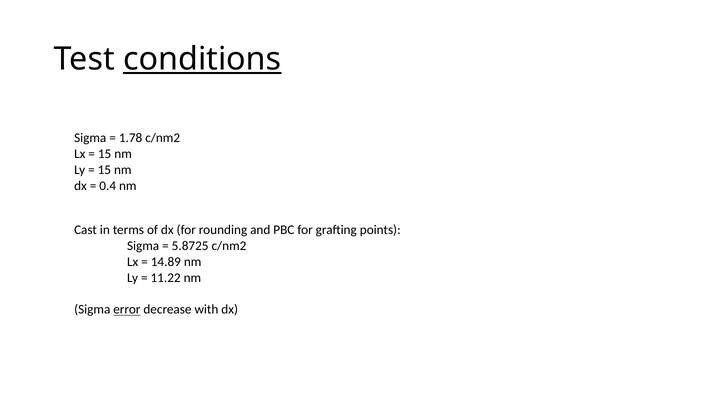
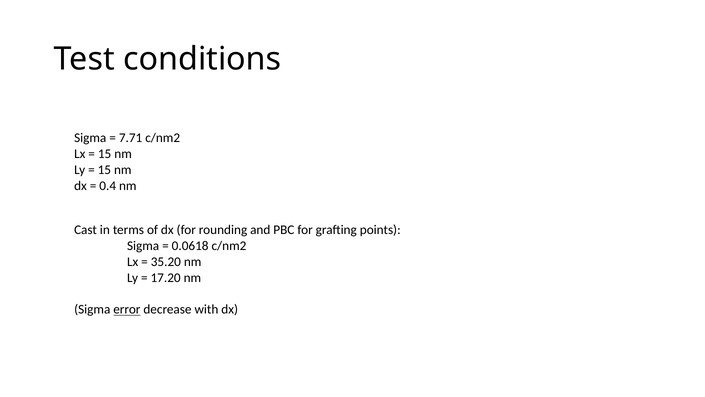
conditions underline: present -> none (202, 59)
1.78: 1.78 -> 7.71 (131, 138)
5.8725: 5.8725 -> 0.0618 (190, 246)
14.89: 14.89 -> 35.20 (166, 262)
11.22: 11.22 -> 17.20 (166, 277)
